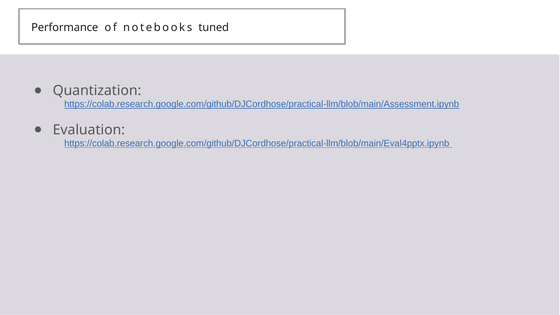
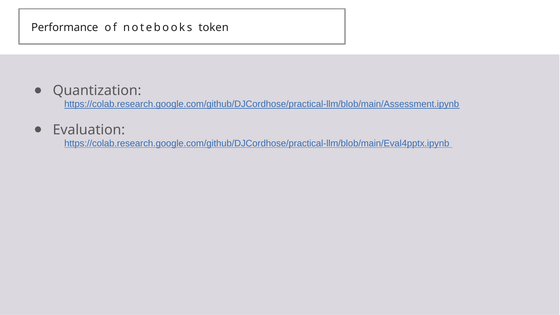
tuned: tuned -> token (214, 27)
